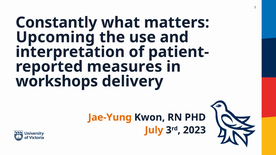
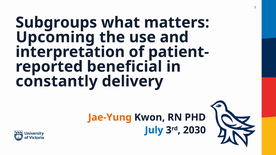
Constantly: Constantly -> Subgroups (56, 23)
measures: measures -> beneficial (125, 67)
workshops: workshops -> constantly (57, 81)
July colour: orange -> blue (154, 130)
2023: 2023 -> 2030 (194, 130)
